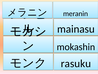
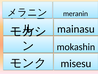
rasuku: rasuku -> misesu (76, 63)
